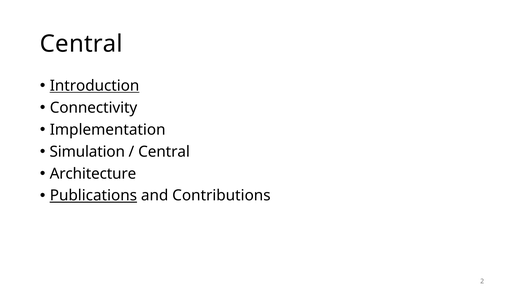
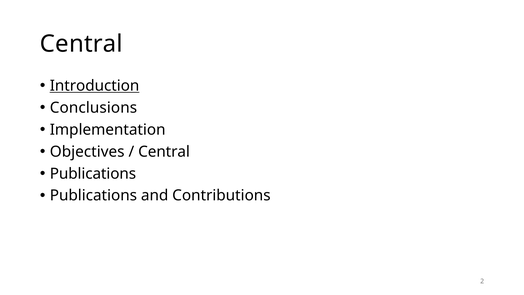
Connectivity: Connectivity -> Conclusions (93, 108)
Simulation: Simulation -> Objectives (87, 152)
Architecture: Architecture -> Publications (93, 173)
Publications underline: present -> none (93, 195)
